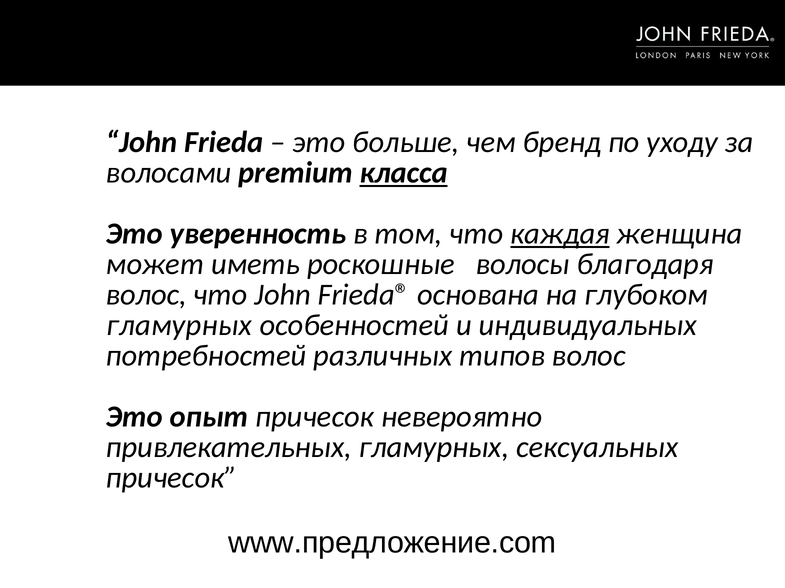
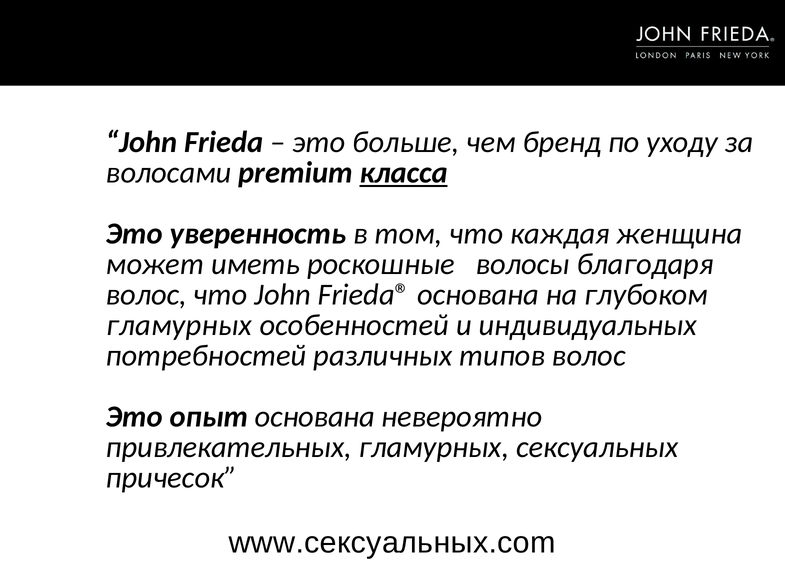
каждая underline: present -> none (560, 234)
опыт причесок: причесок -> основана (315, 417)
www.предложение.com: www.предложение.com -> www.сексуальных.com (392, 544)
